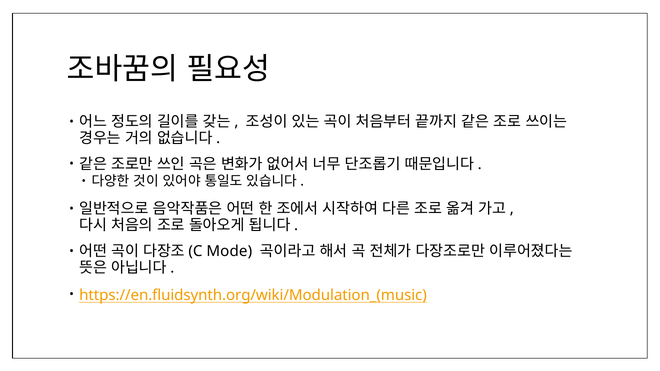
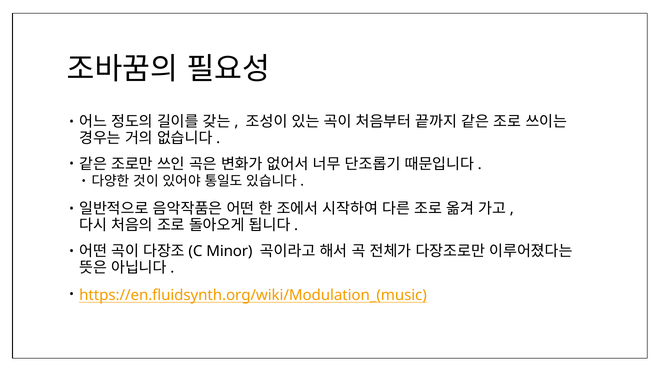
Mode: Mode -> Minor (229, 251)
